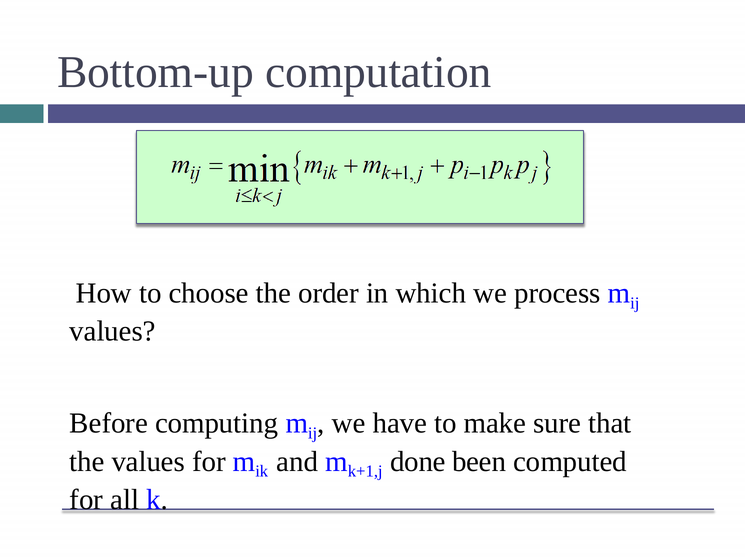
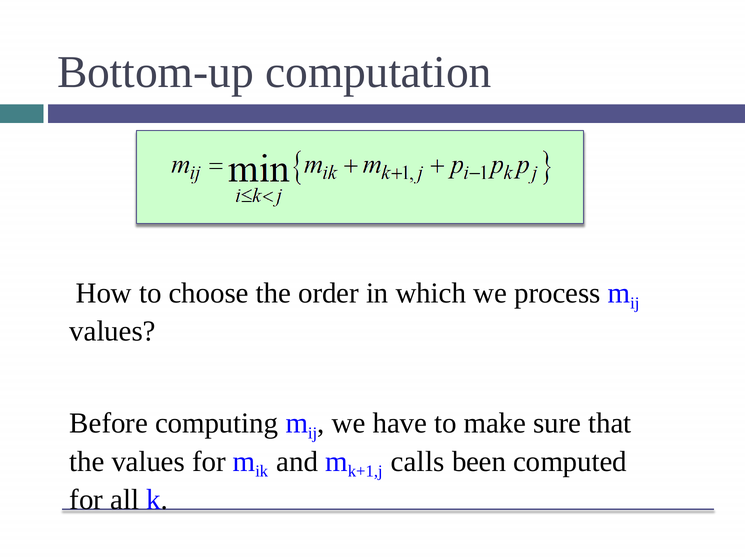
done: done -> calls (418, 461)
